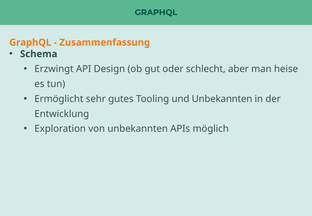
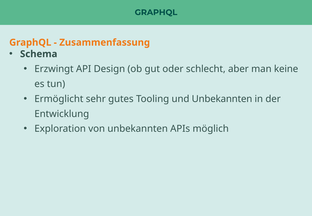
heise: heise -> keine (286, 69)
